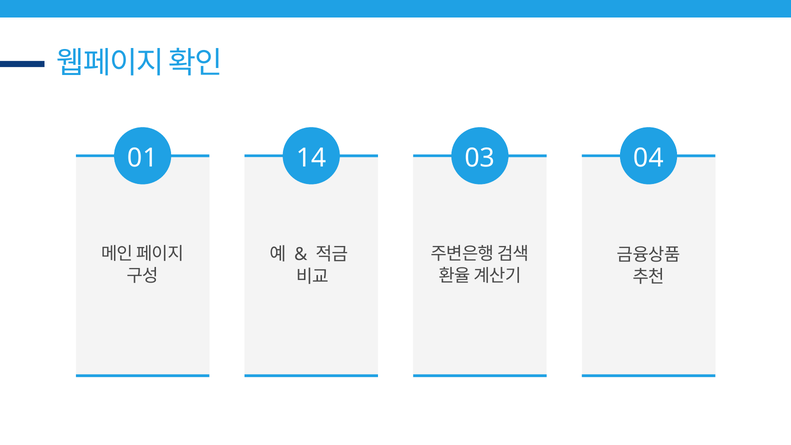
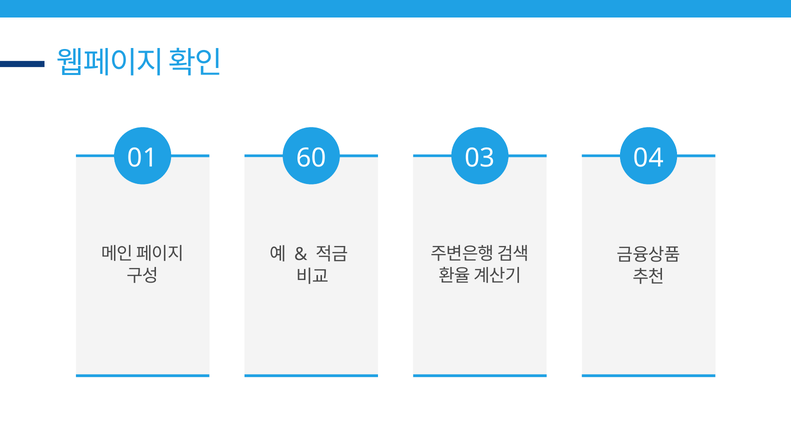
14: 14 -> 60 (311, 158)
